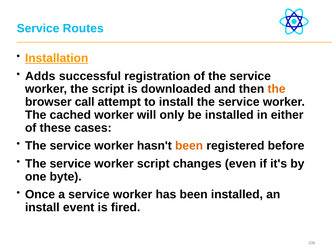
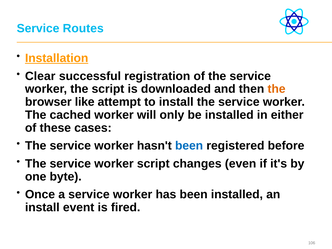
Adds: Adds -> Clear (40, 76)
call: call -> like (85, 102)
been colour: orange -> blue (189, 146)
